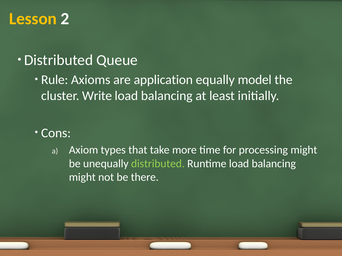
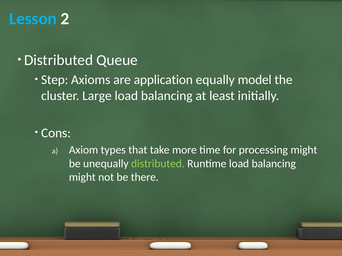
Lesson colour: yellow -> light blue (33, 19)
Rule: Rule -> Step (55, 80)
Write: Write -> Large (97, 96)
